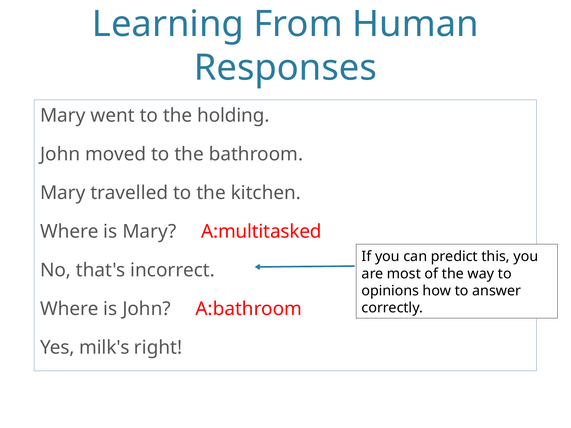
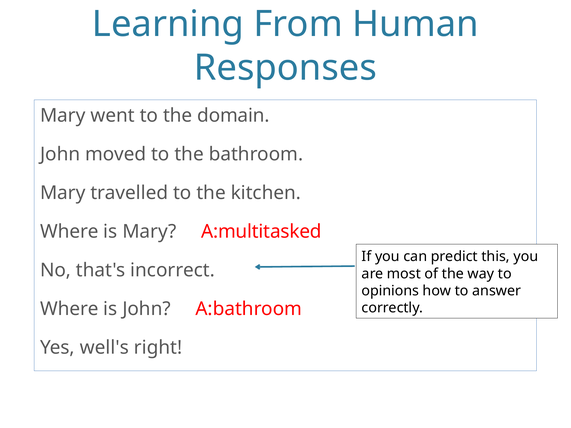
holding: holding -> domain (233, 116)
milk's: milk's -> well's (104, 348)
